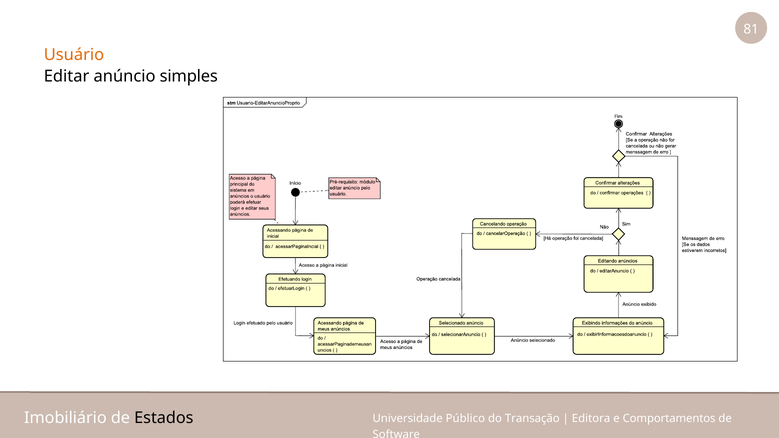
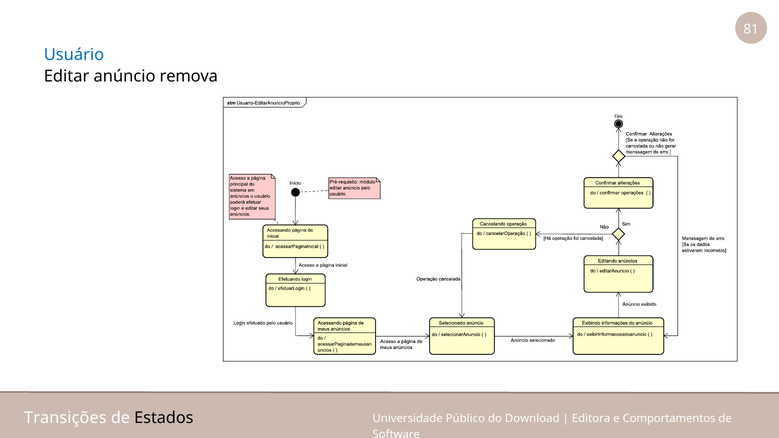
Usuário colour: orange -> blue (74, 55)
simples: simples -> remova (189, 76)
Imobiliário: Imobiliário -> Transições (65, 418)
Transação: Transação -> Download (532, 419)
